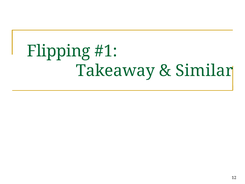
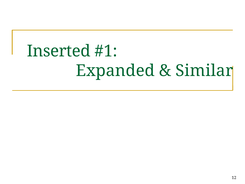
Flipping: Flipping -> Inserted (59, 51)
Takeaway: Takeaway -> Expanded (115, 71)
